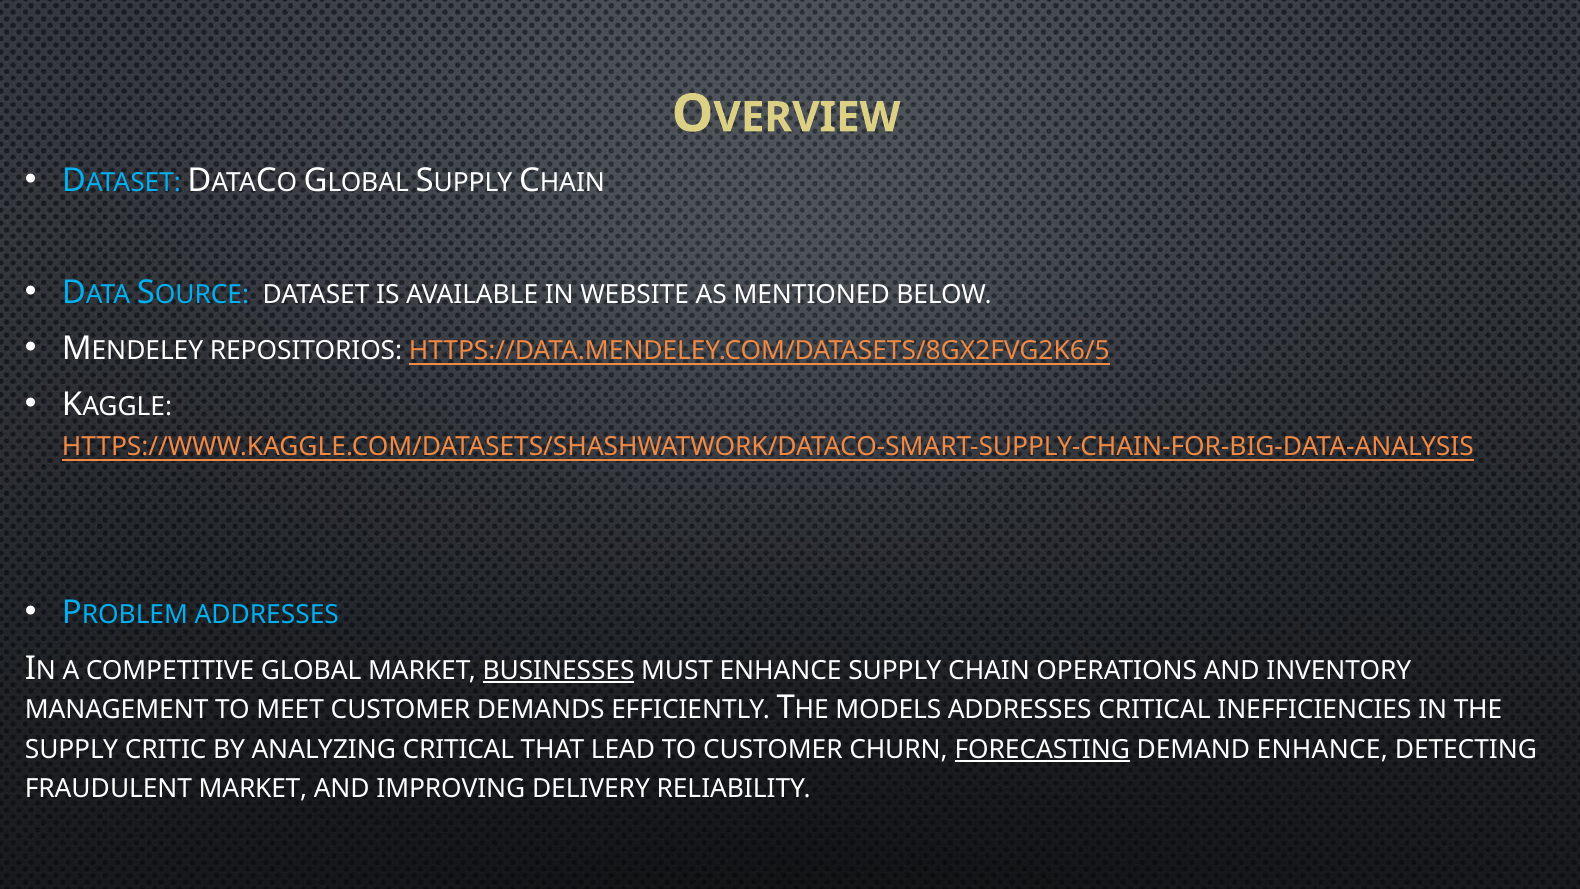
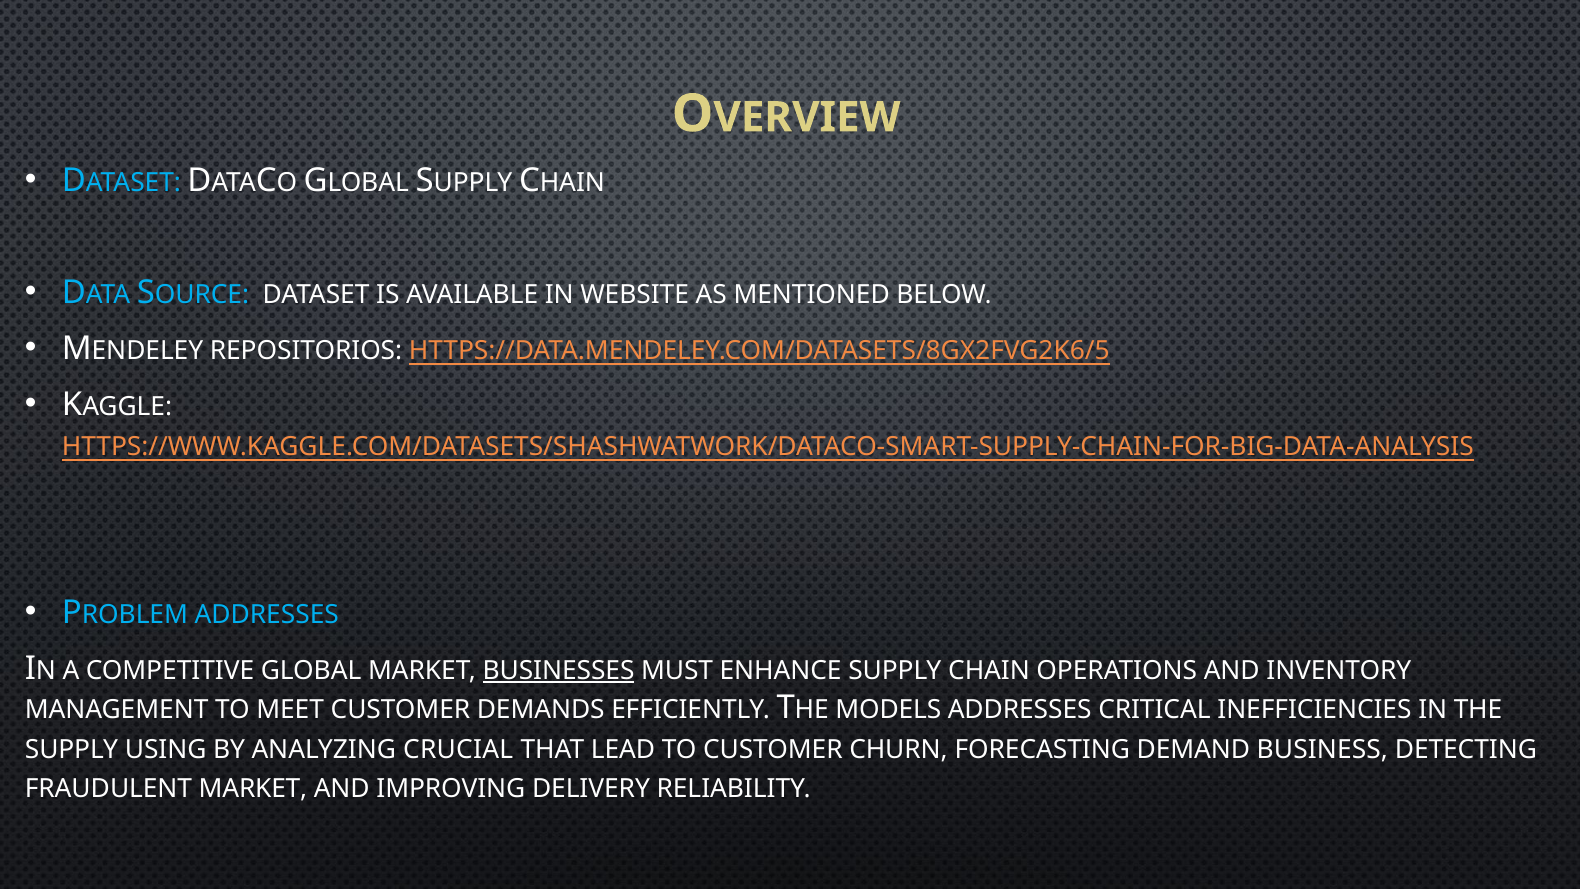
CRITIC: CRITIC -> USING (166, 749)
ANALYZING CRITICAL: CRITICAL -> CRUCIAL (458, 749)
FORECASTING underline: present -> none (1042, 749)
DEMAND ENHANCE: ENHANCE -> BUSINESS (1322, 749)
